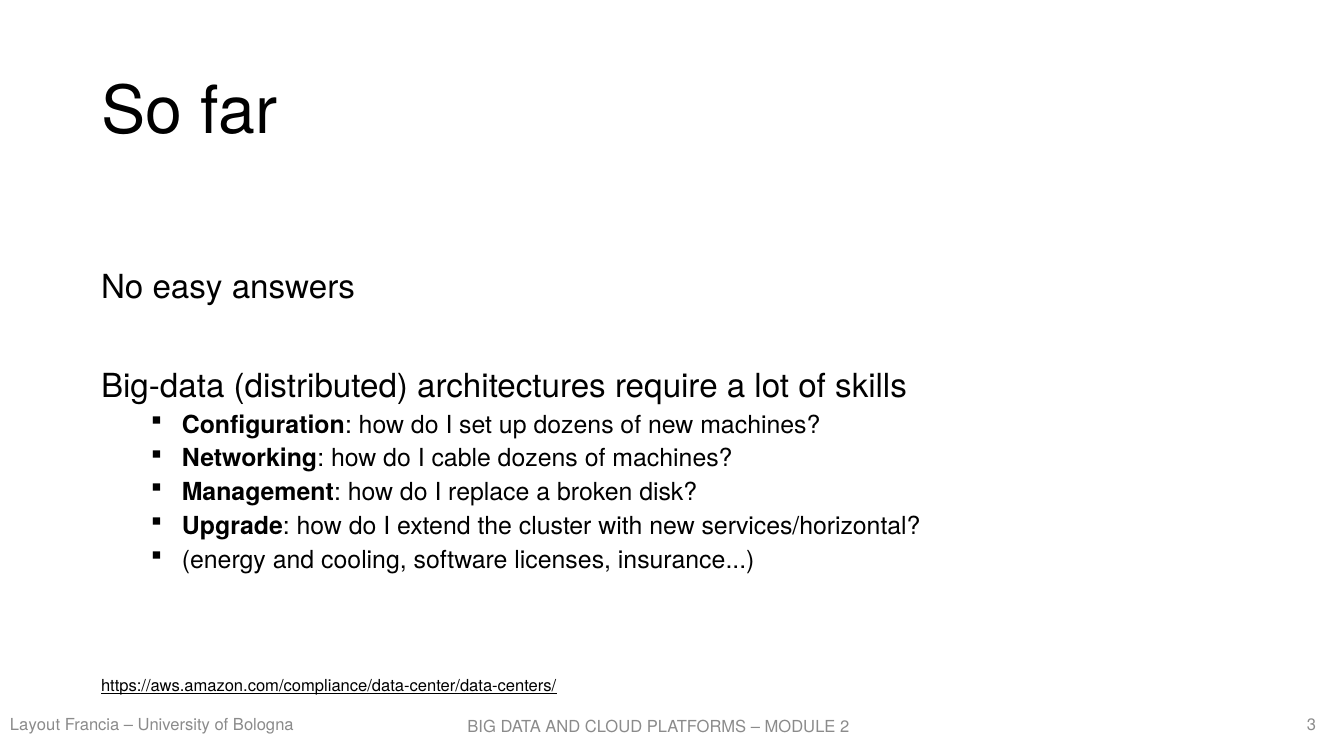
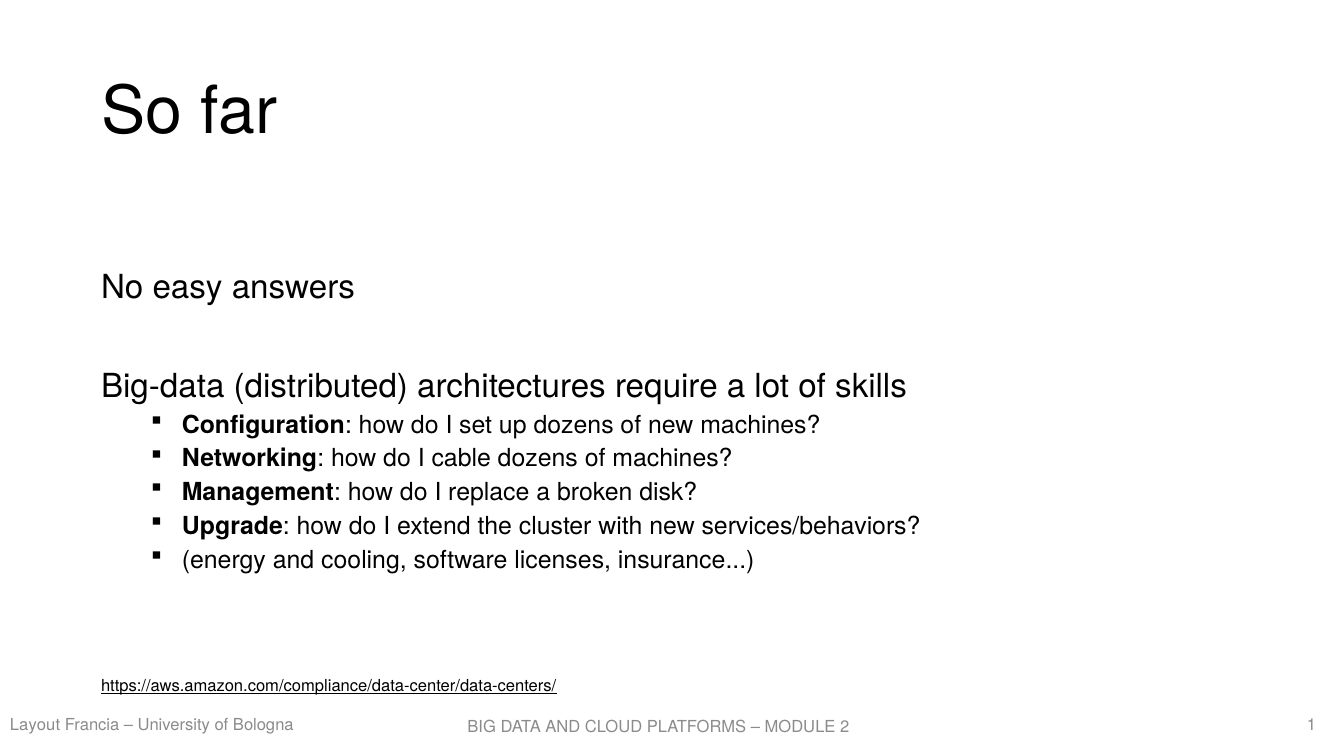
services/horizontal: services/horizontal -> services/behaviors (811, 526)
3: 3 -> 1 (1312, 725)
